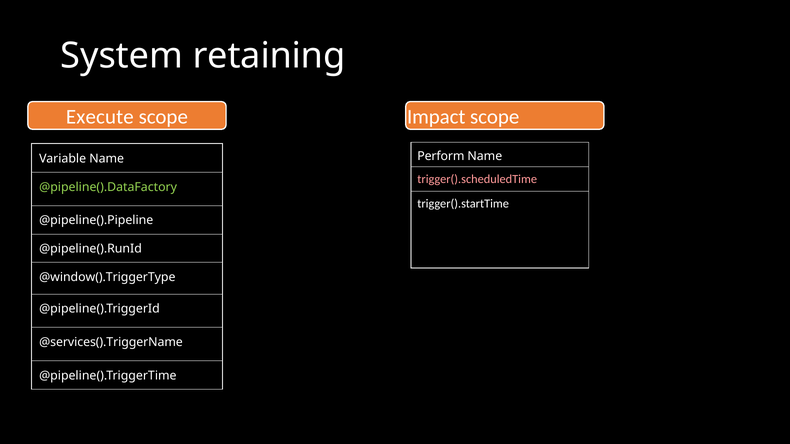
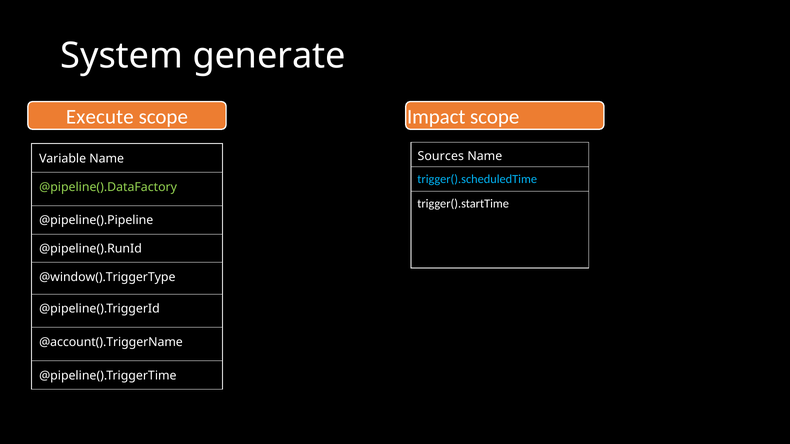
retaining: retaining -> generate (269, 56)
Perform: Perform -> Sources (441, 156)
trigger().scheduledTime colour: pink -> light blue (477, 179)
@services().TriggerName: @services().TriggerName -> @account().TriggerName (111, 343)
